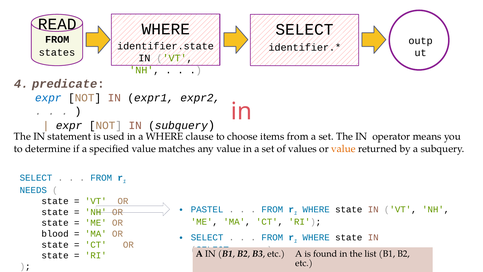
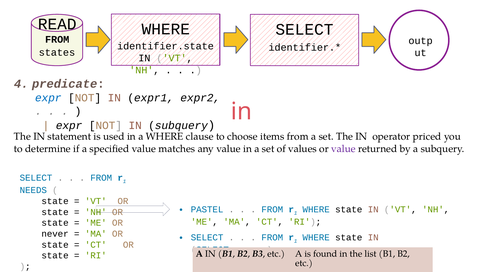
means: means -> priced (427, 136)
value colour: orange -> purple (343, 149)
blood: blood -> never (55, 234)
